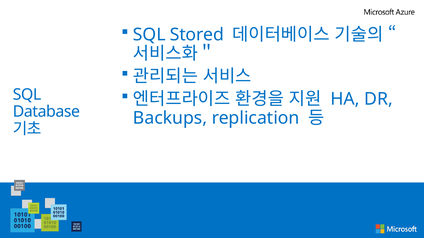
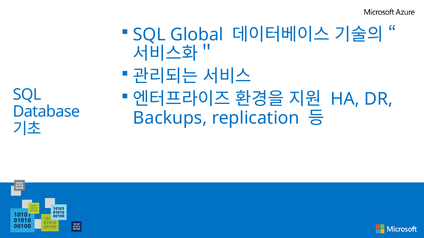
Stored: Stored -> Global (197, 35)
